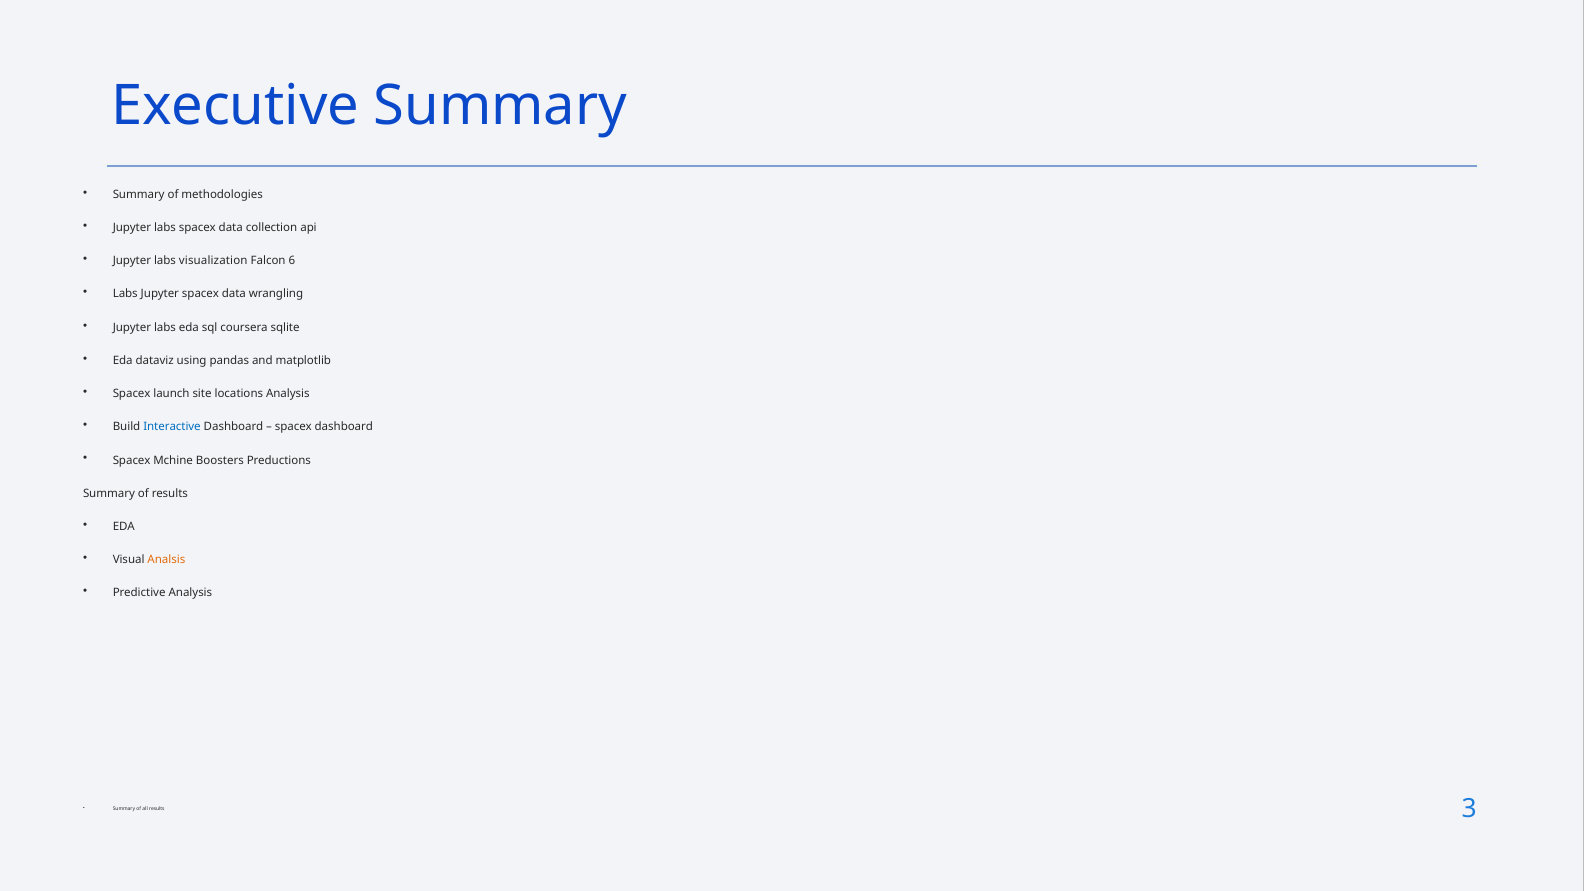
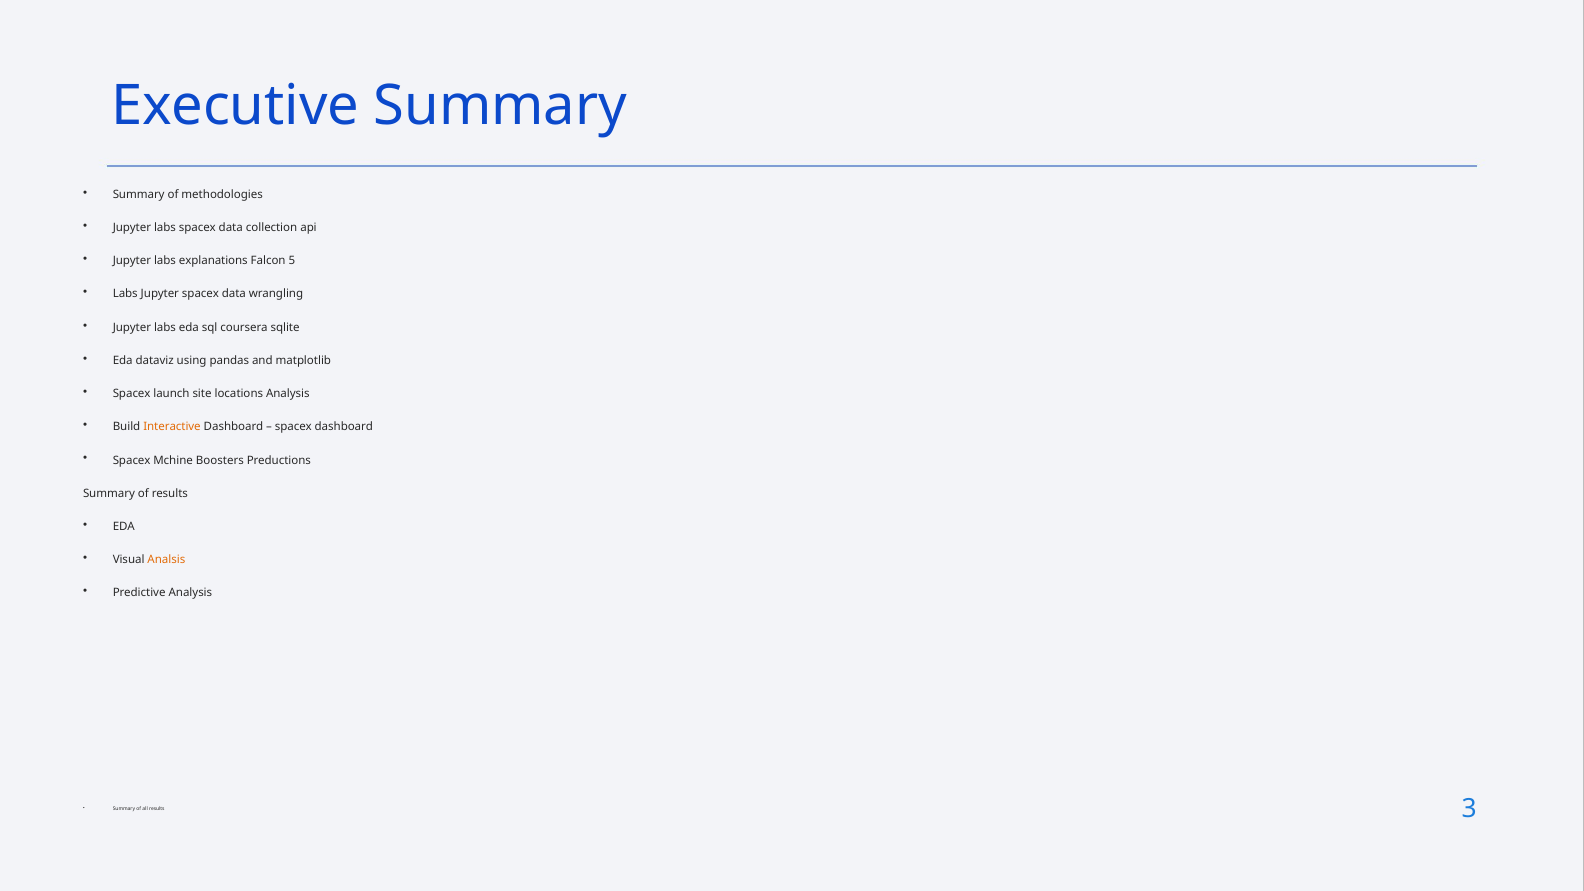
visualization: visualization -> explanations (213, 261)
6: 6 -> 5 (292, 261)
Interactive colour: blue -> orange (172, 427)
